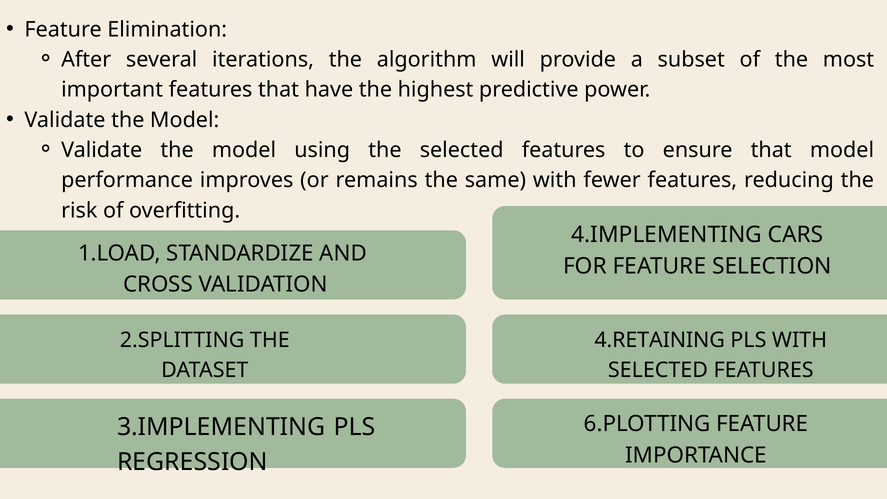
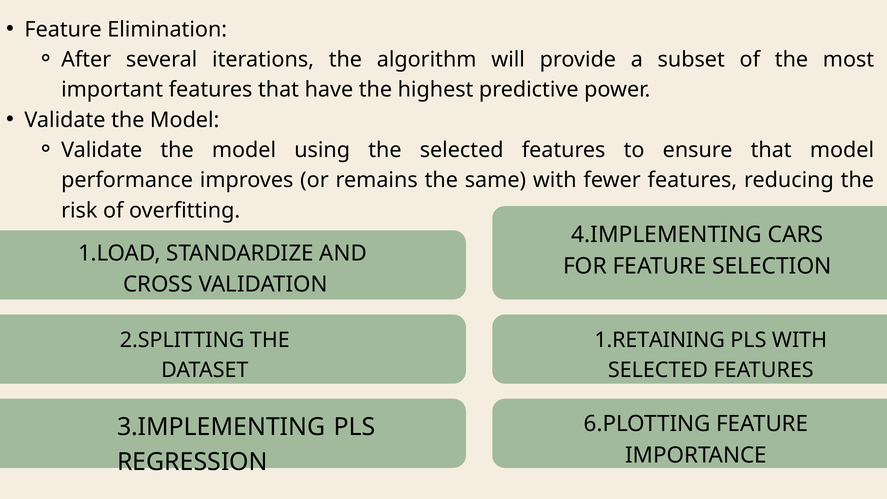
4.RETAINING: 4.RETAINING -> 1.RETAINING (660, 340)
